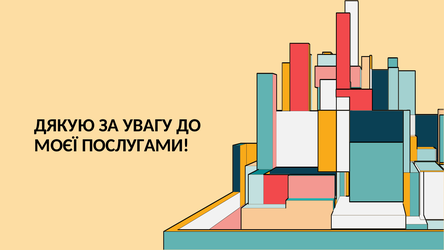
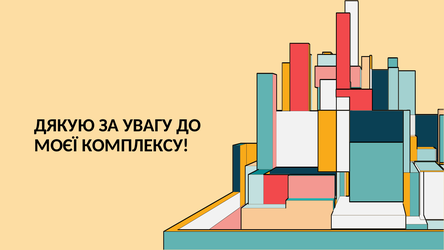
ПОСЛУГАМИ: ПОСЛУГАМИ -> КОМПЛЕКСУ (135, 145)
